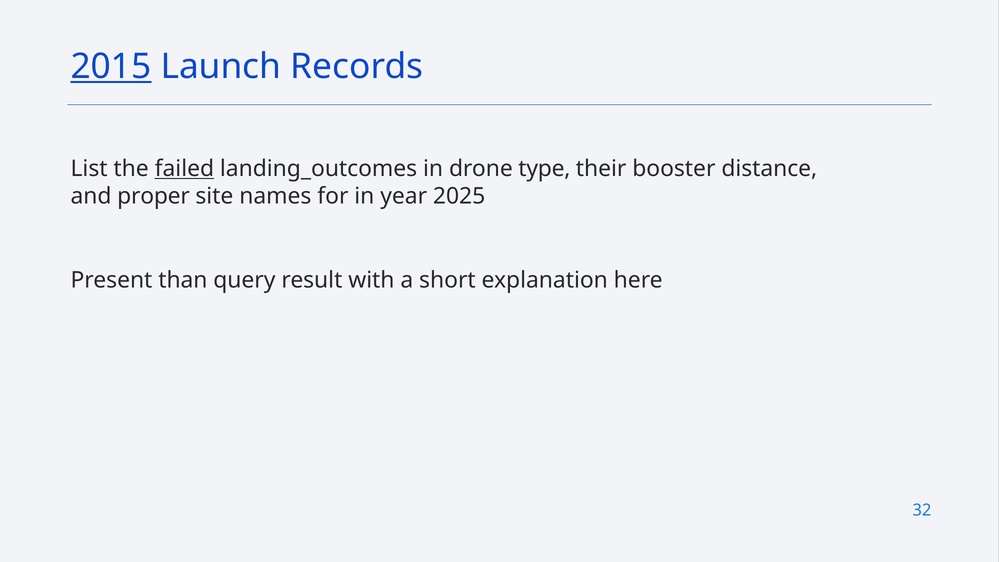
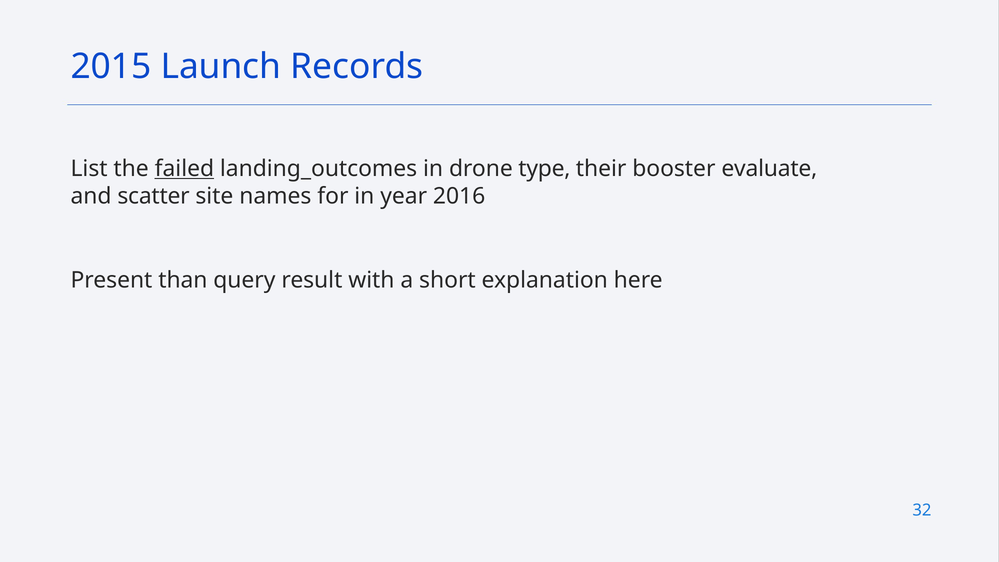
2015 underline: present -> none (111, 67)
distance: distance -> evaluate (769, 169)
proper: proper -> scatter (154, 196)
2025: 2025 -> 2016 (459, 196)
